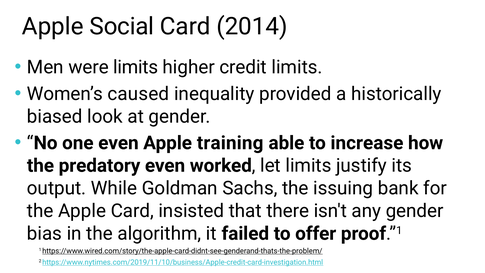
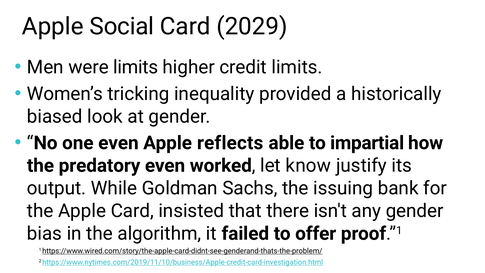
2014: 2014 -> 2029 (252, 26)
caused: caused -> tricking (138, 94)
training: training -> reflects (230, 143)
increase: increase -> impartial (367, 143)
let limits: limits -> know (308, 165)
